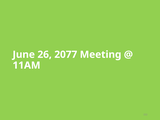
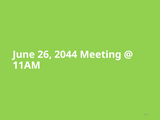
2077: 2077 -> 2044 (66, 55)
